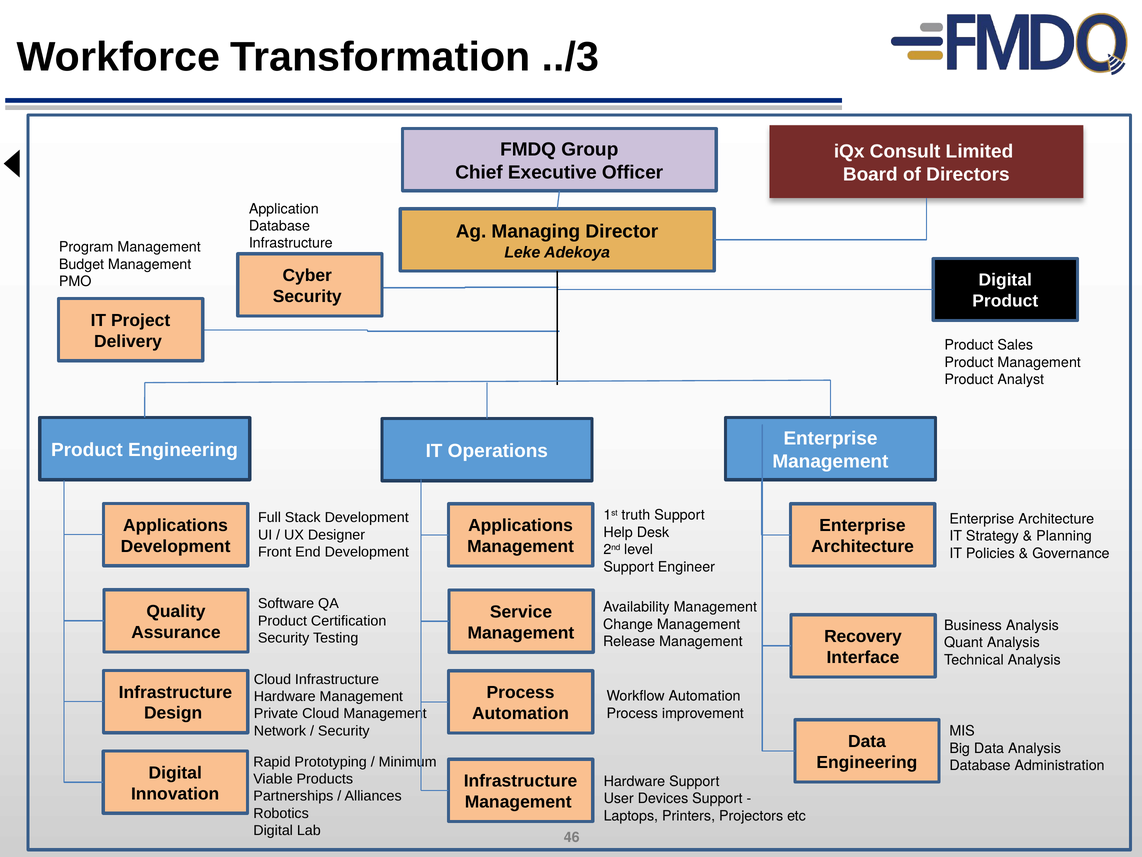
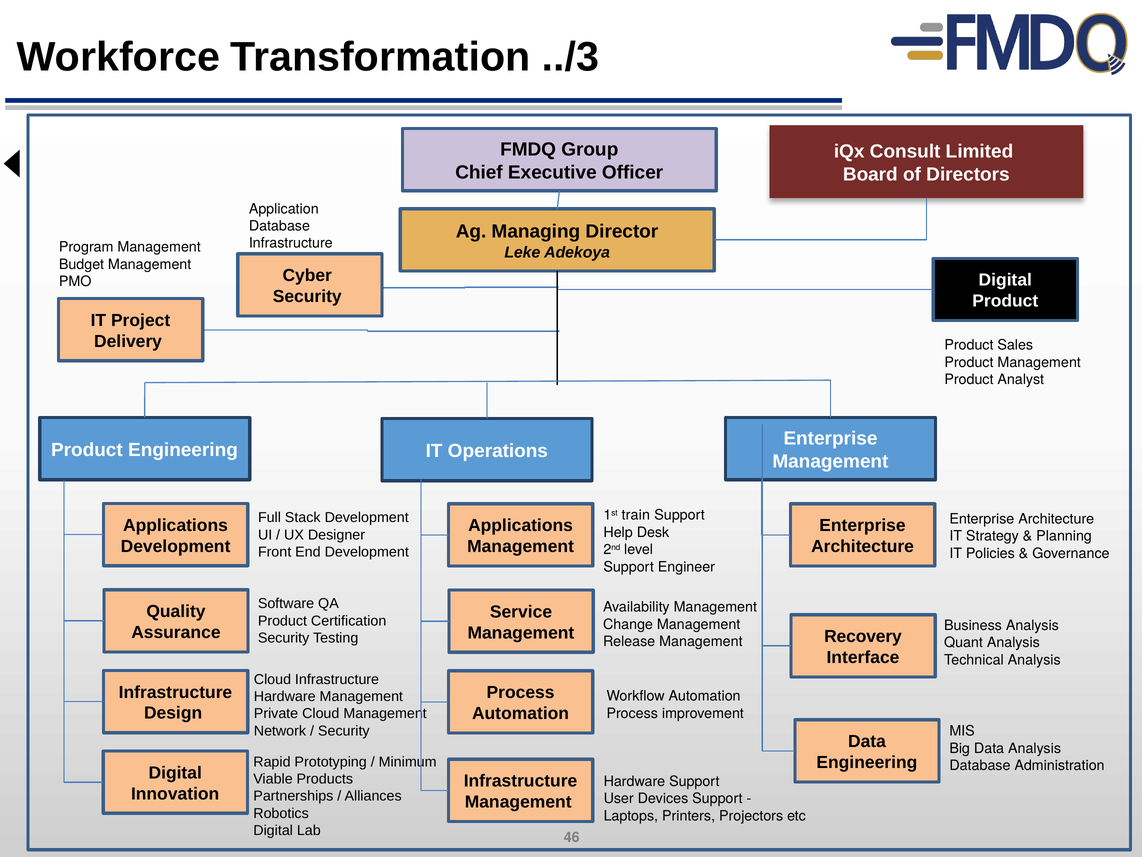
truth: truth -> train (636, 515)
